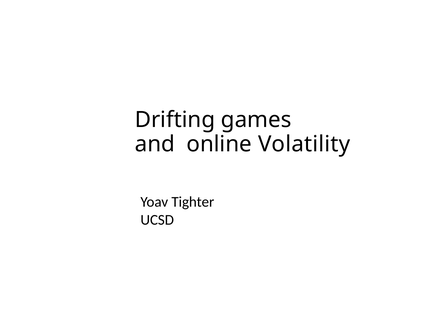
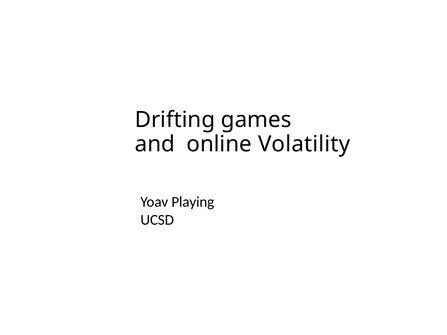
Tighter: Tighter -> Playing (193, 202)
